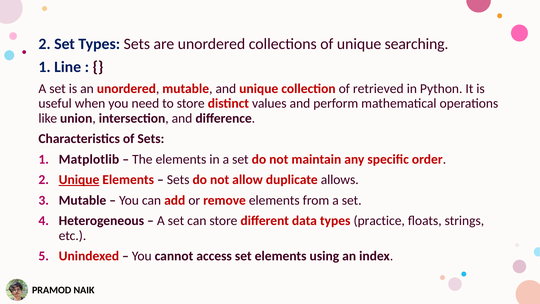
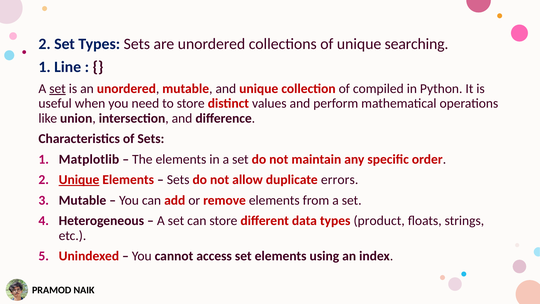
set underline: none -> present (58, 89)
retrieved: retrieved -> compiled (378, 89)
allows: allows -> errors (340, 180)
practice: practice -> product (379, 221)
